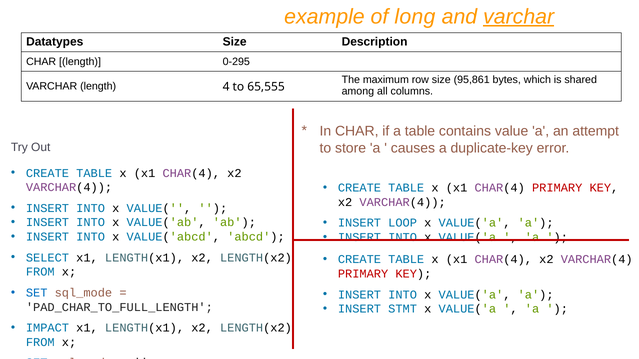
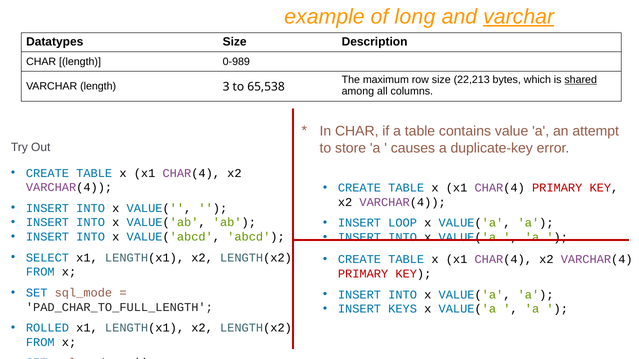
0-295: 0-295 -> 0-989 (236, 62)
95,861: 95,861 -> 22,213 (472, 80)
shared underline: none -> present (581, 80)
4: 4 -> 3 (226, 87)
65,555: 65,555 -> 65,538 (266, 87)
STMT: STMT -> KEYS (403, 309)
IMPACT: IMPACT -> ROLLED (47, 328)
